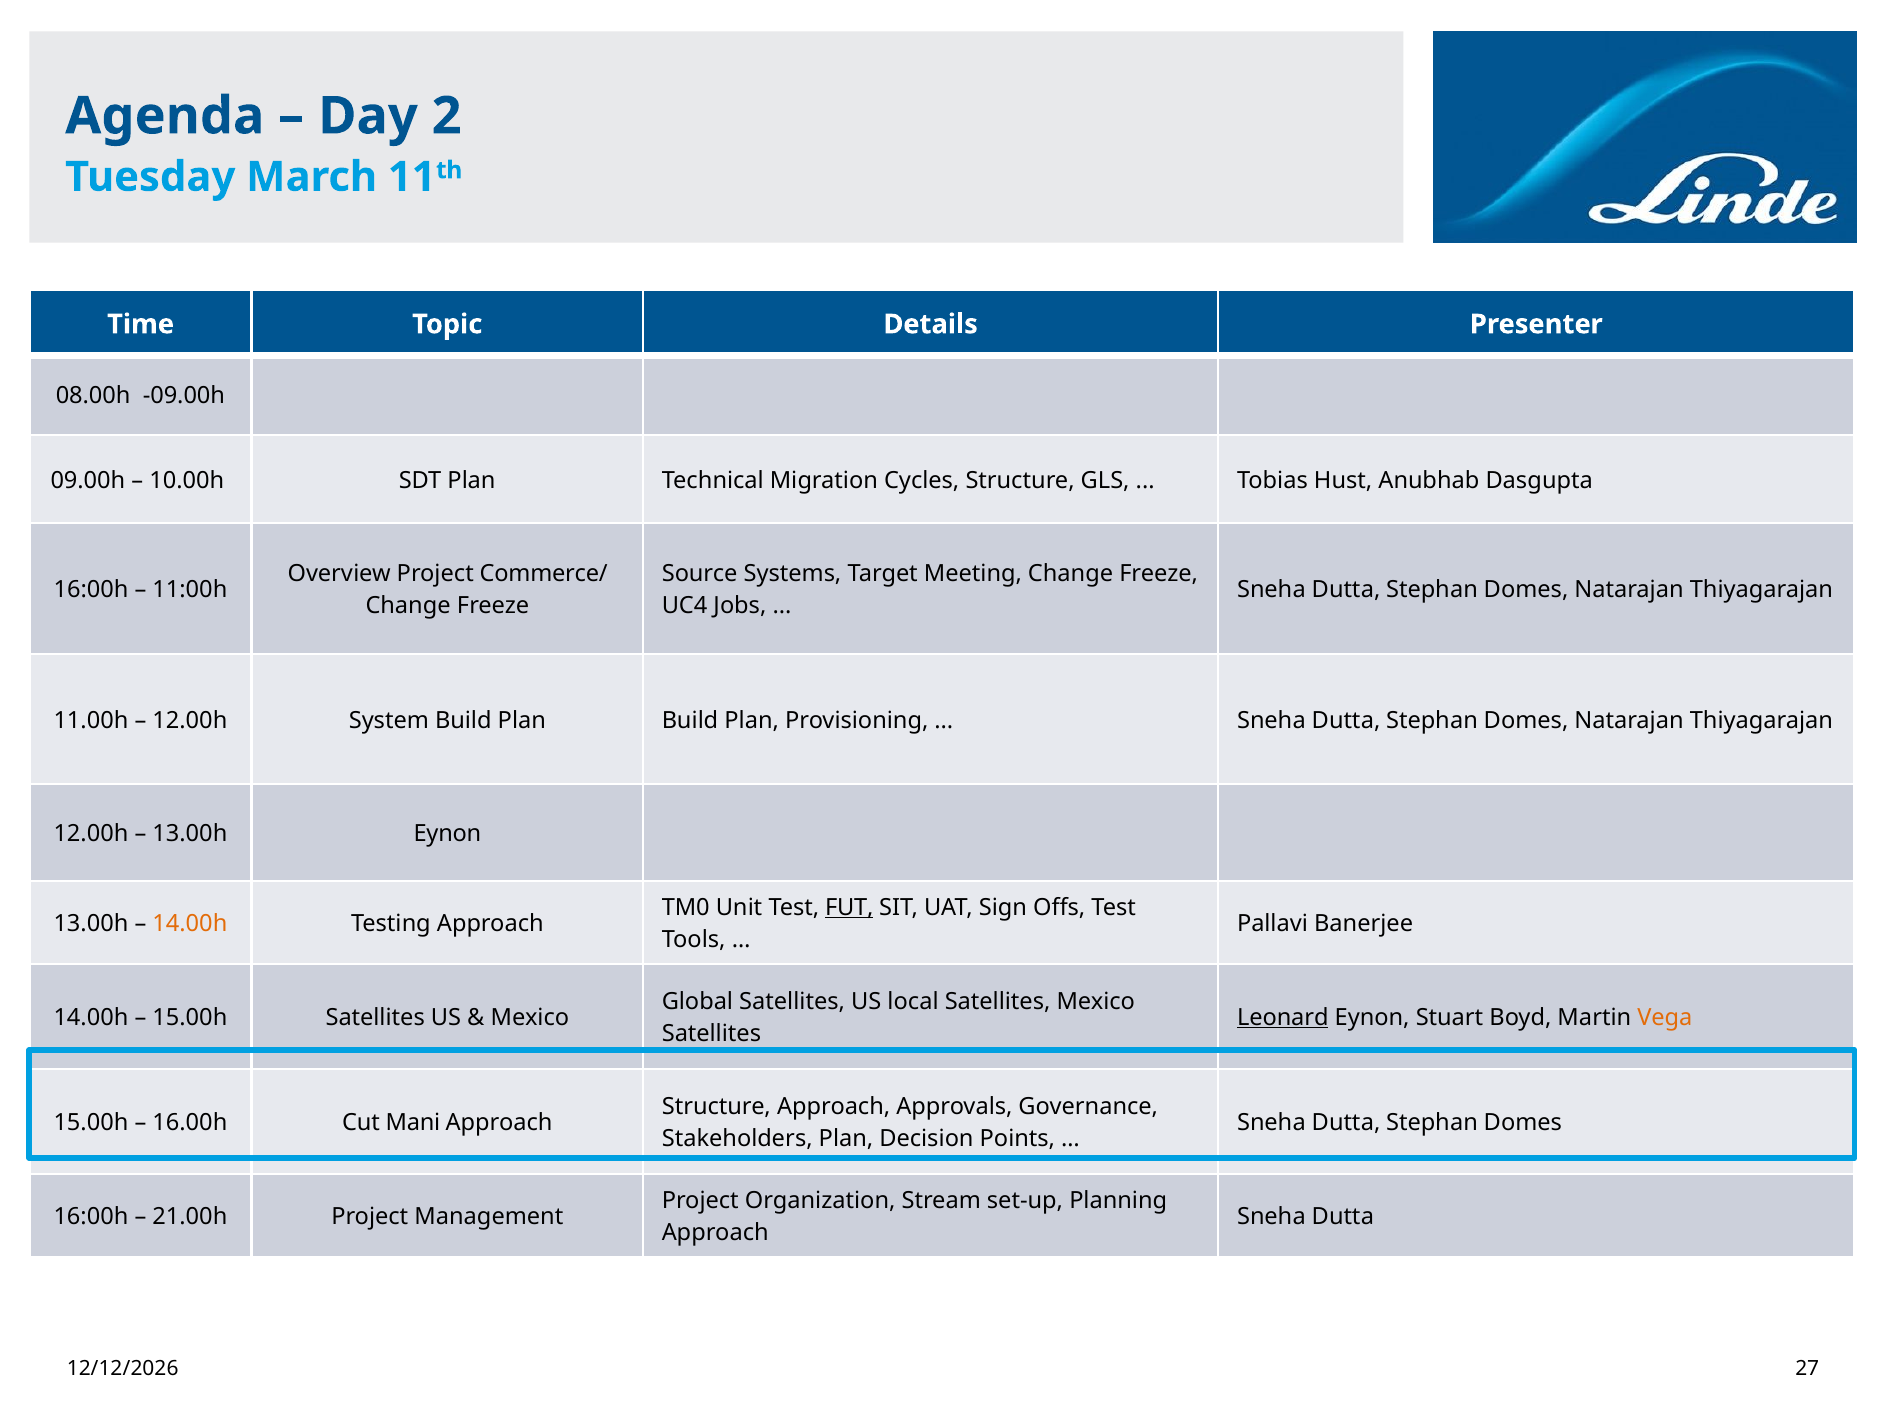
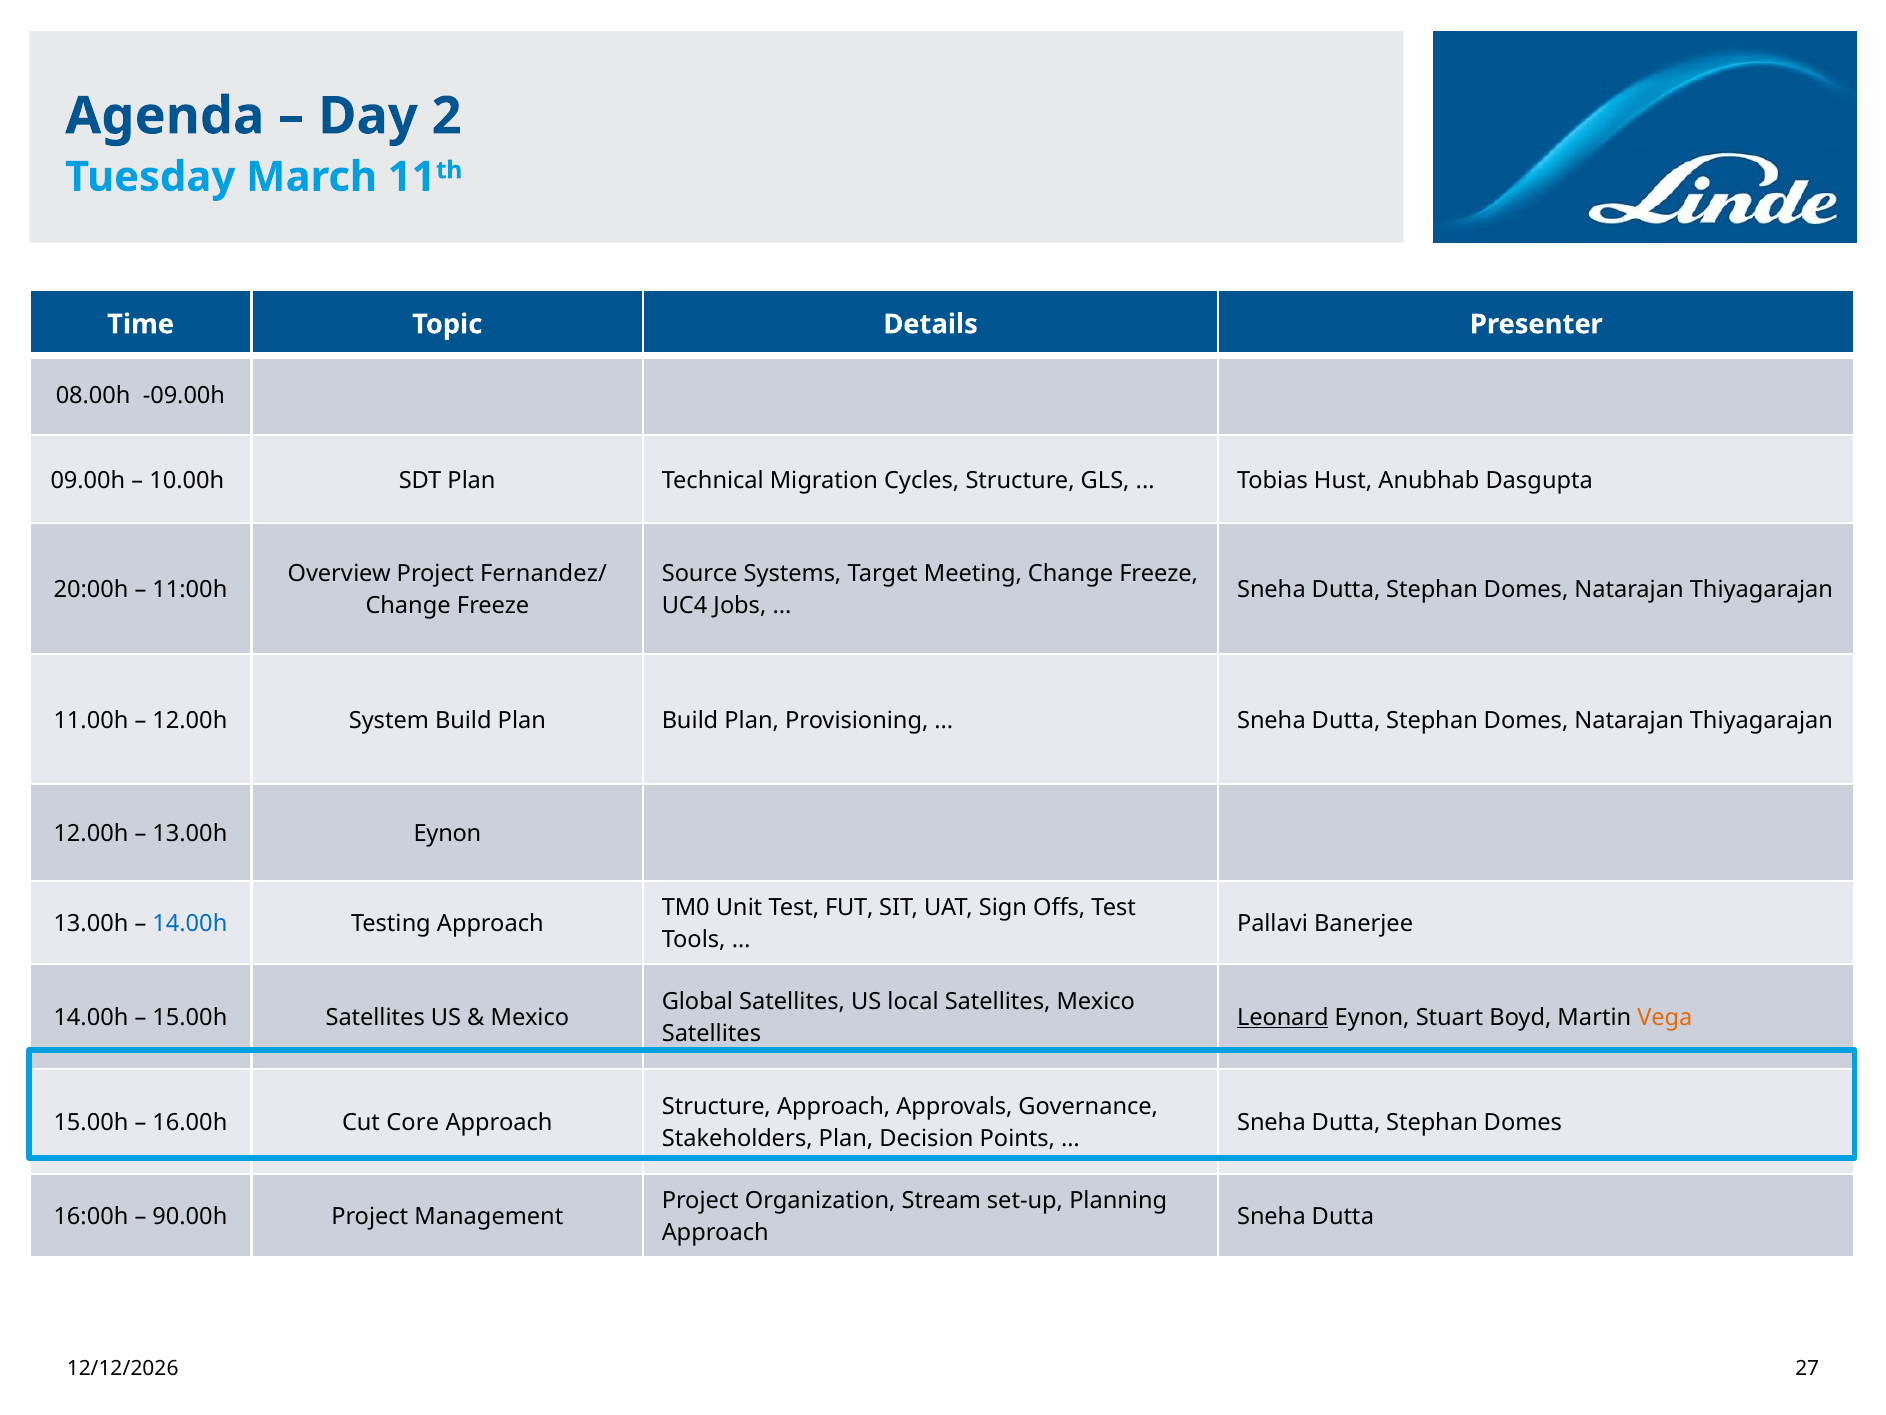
Commerce/: Commerce/ -> Fernandez/ (543, 574)
16:00h: 16:00h -> 20:00h (91, 590)
FUT underline: present -> none (849, 907)
14.00h colour: orange -> blue (190, 923)
Mani: Mani -> Core (413, 1122)
21.00h: 21.00h -> 90.00h (190, 1216)
